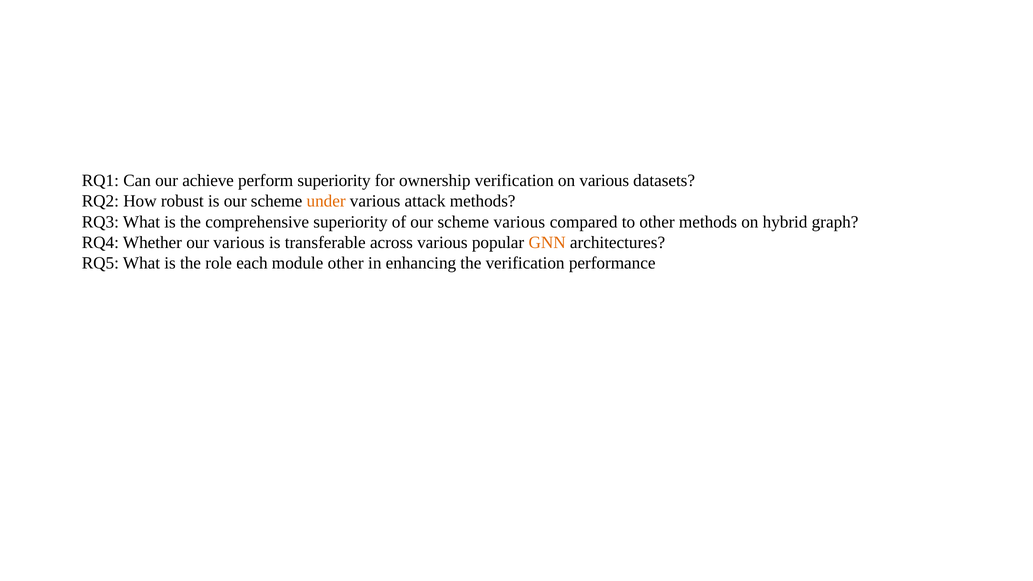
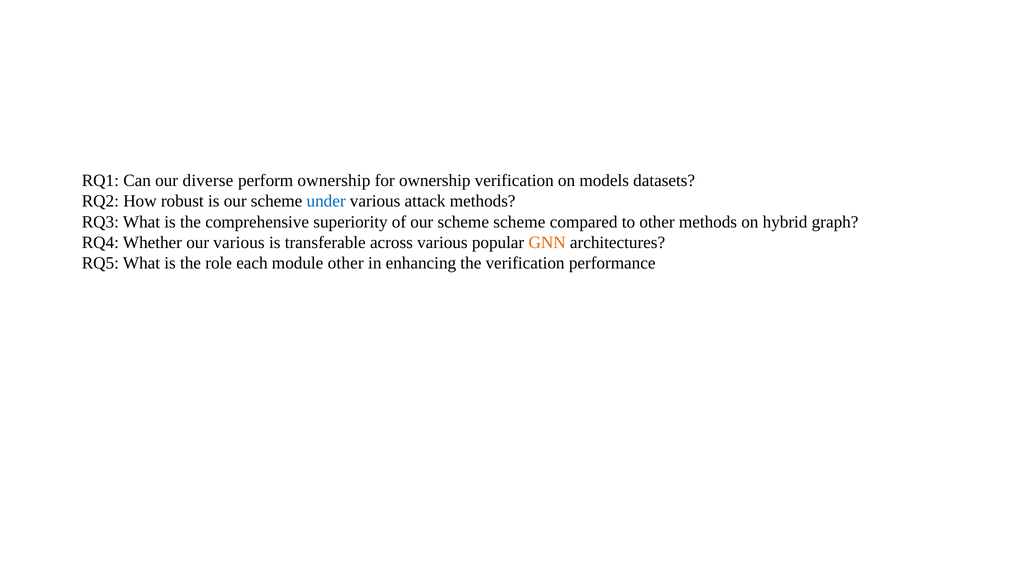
achieve: achieve -> diverse (208, 181)
perform superiority: superiority -> ownership (334, 181)
on various: various -> models (604, 181)
under colour: orange -> blue (326, 201)
scheme various: various -> scheme (519, 222)
